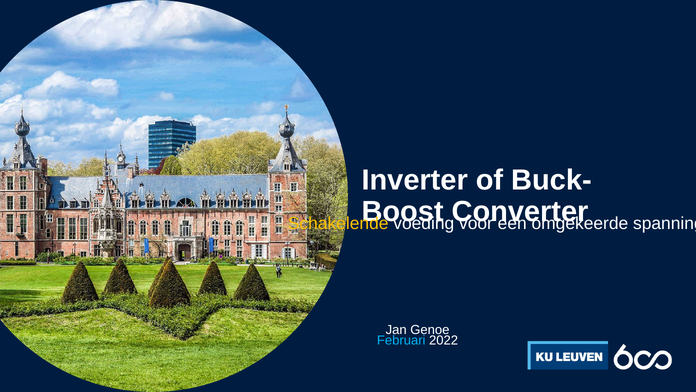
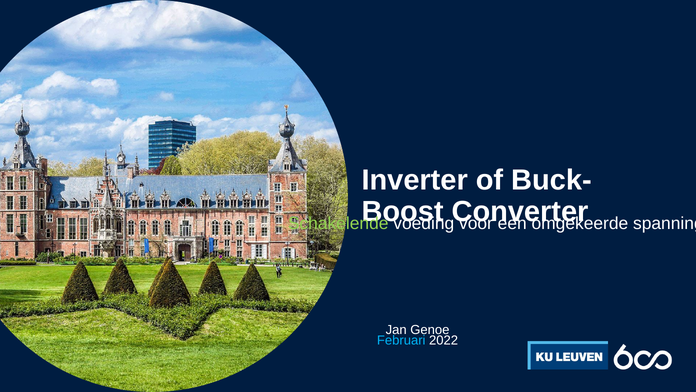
Schakelende colour: yellow -> light green (338, 223)
